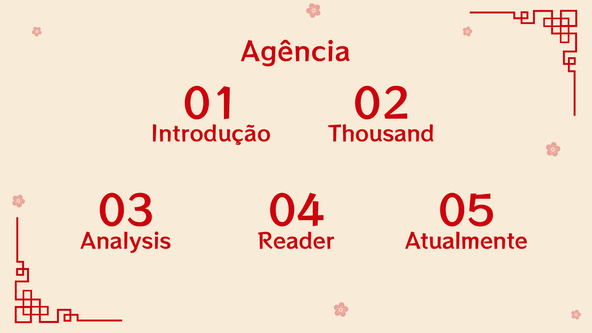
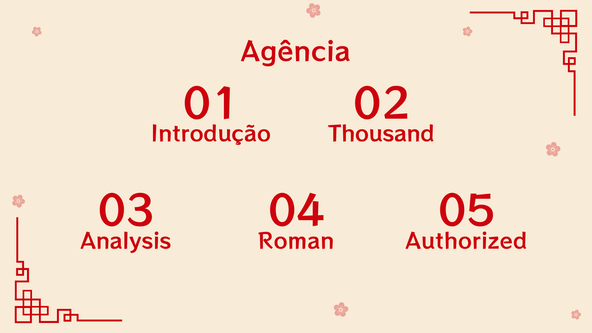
Reader: Reader -> Roman (296, 242)
Atualmente: Atualmente -> Authorized (466, 242)
